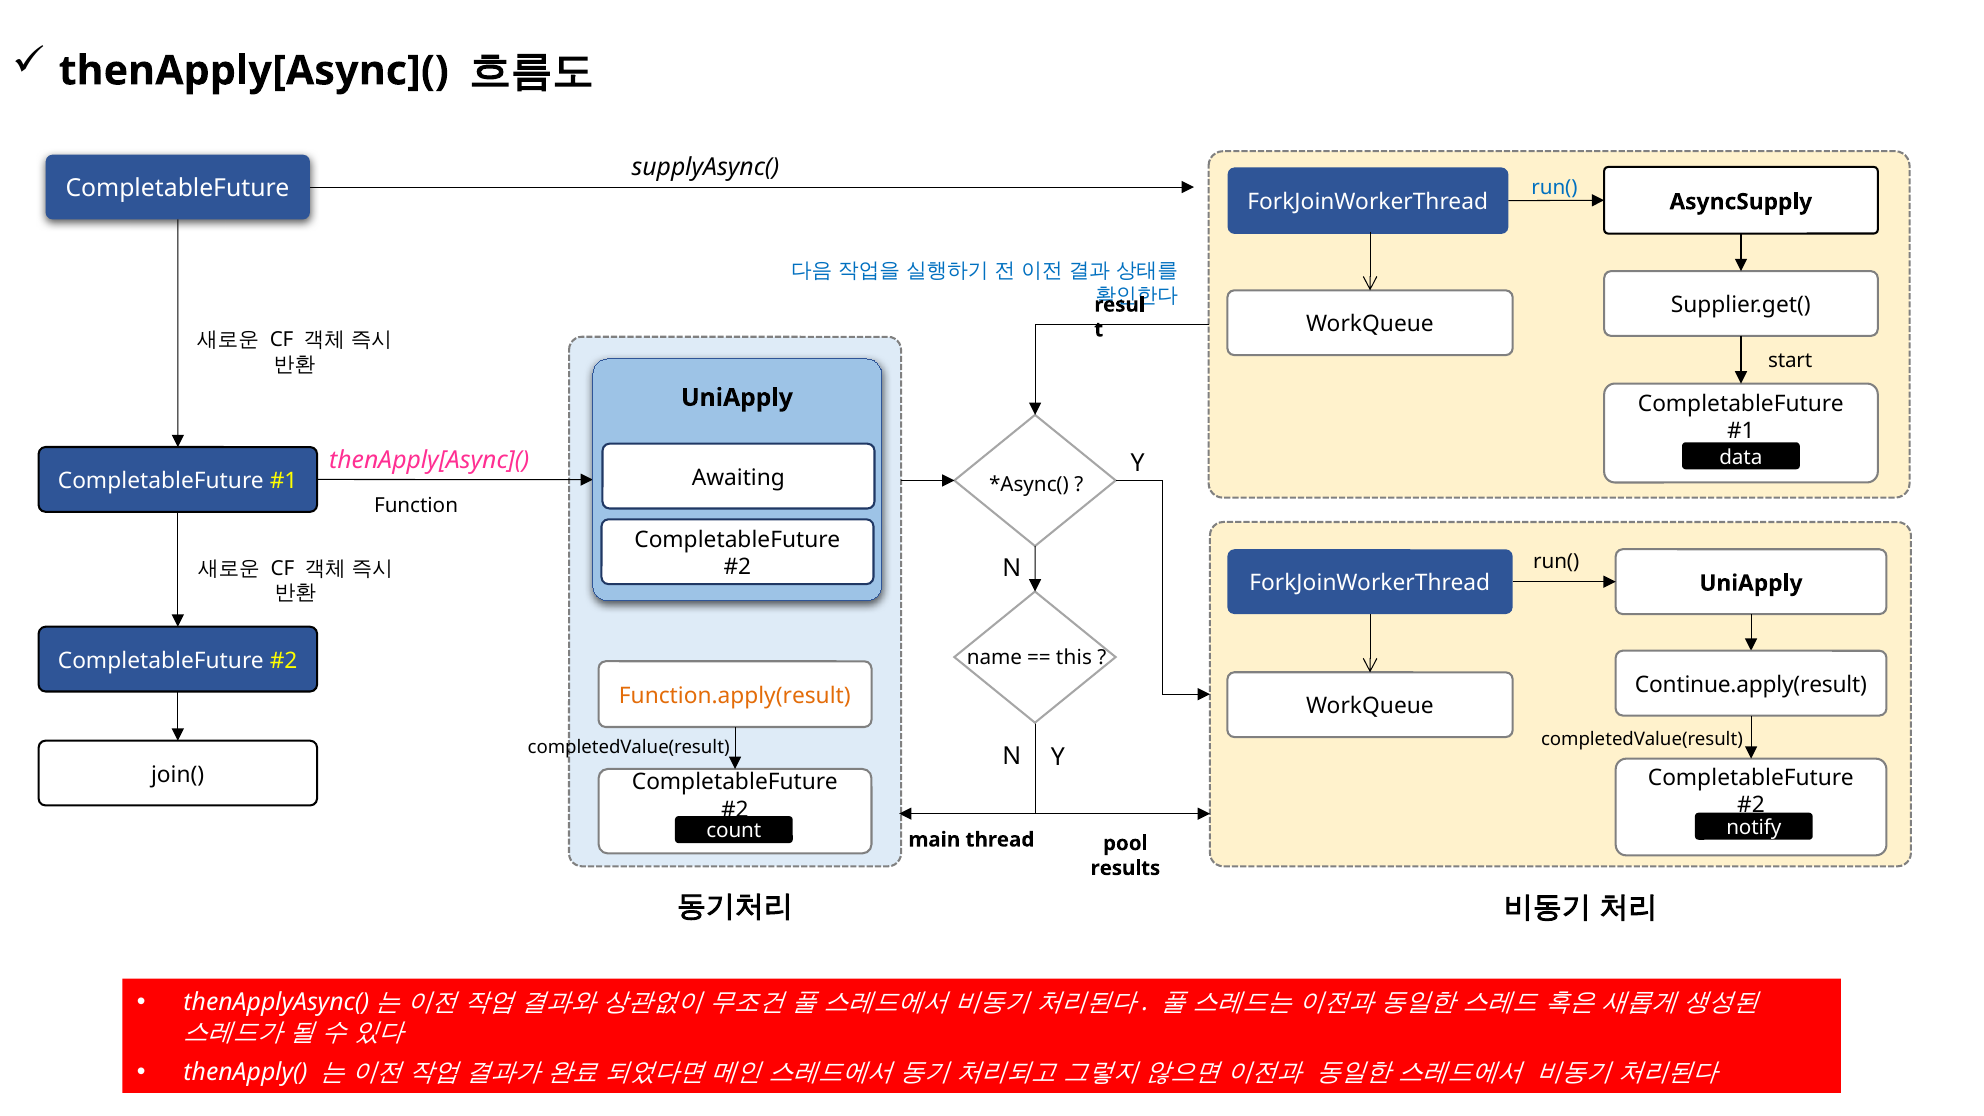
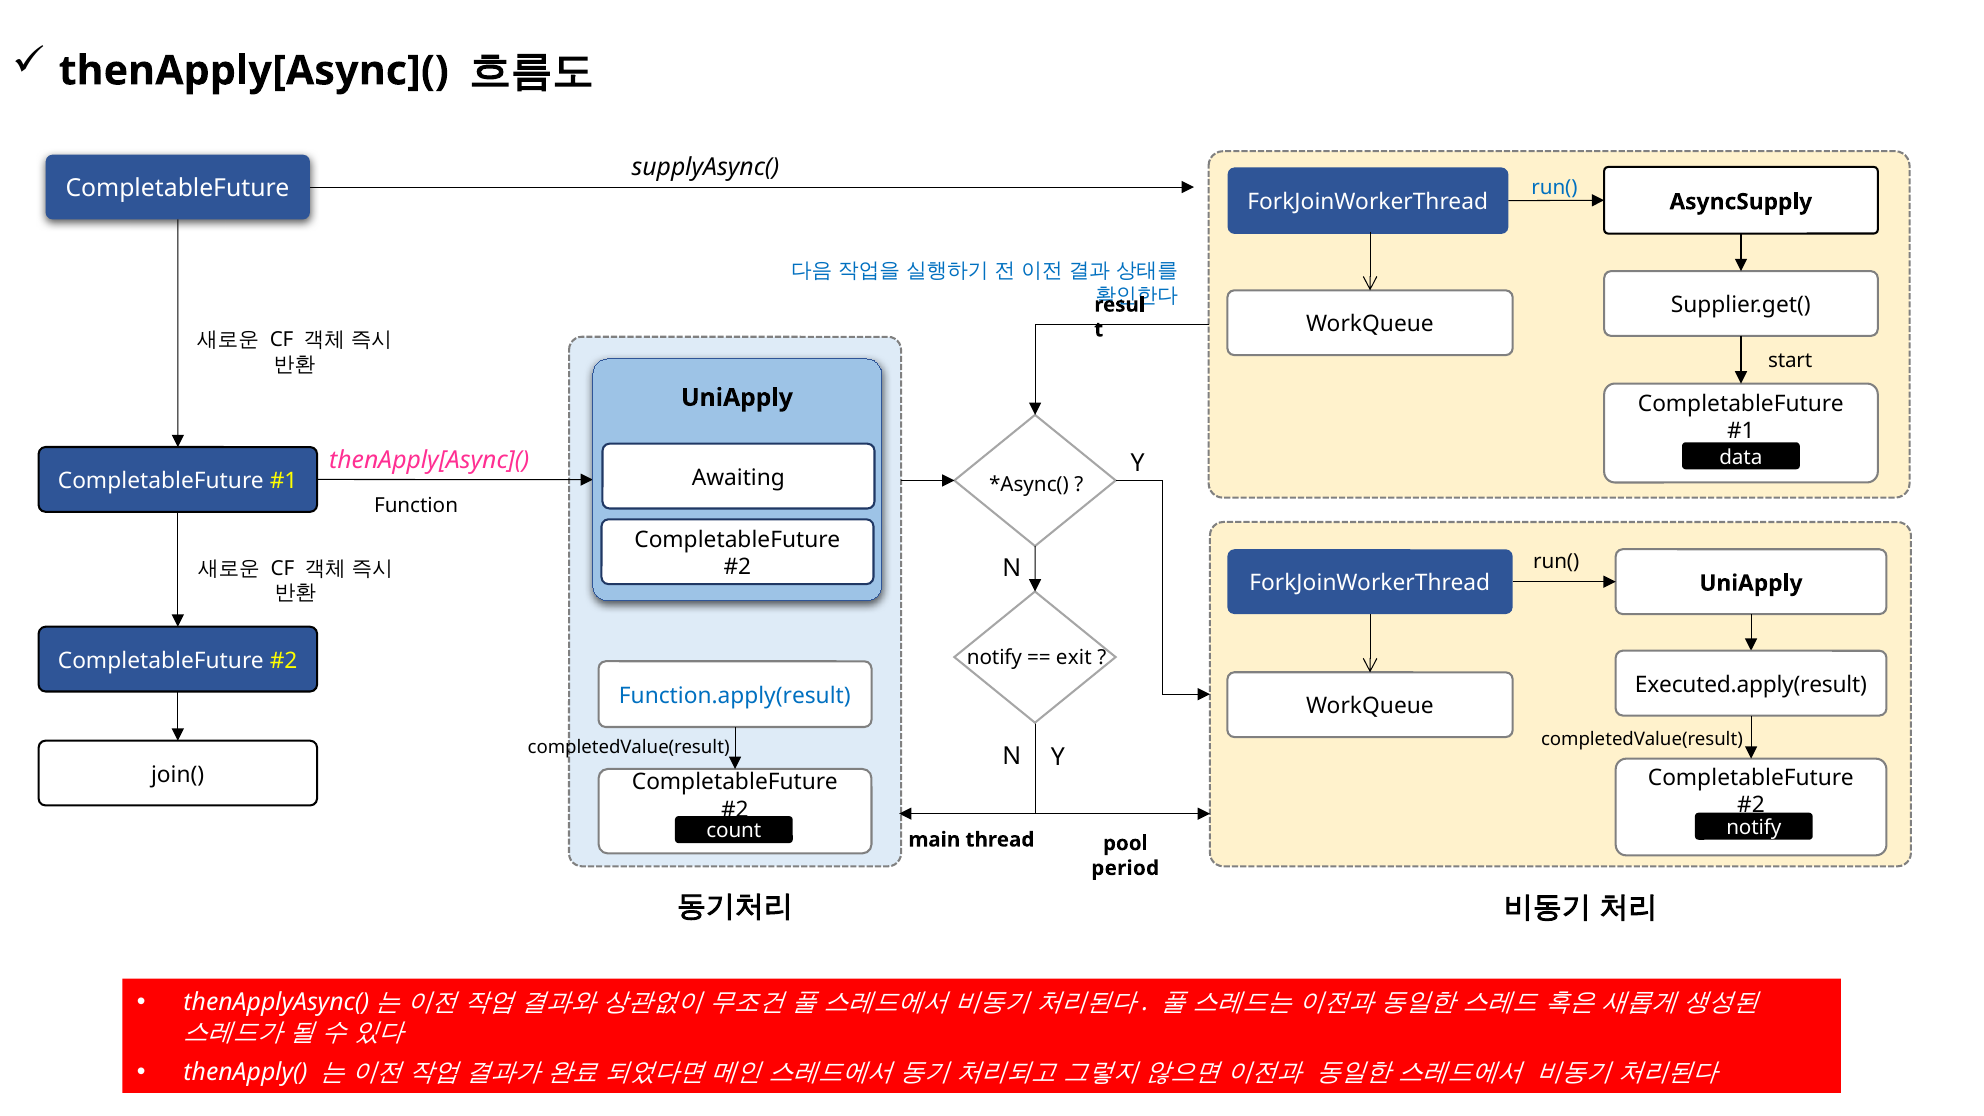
name: name -> notify (994, 658)
this: this -> exit (1074, 658)
Continue.apply(result: Continue.apply(result -> Executed.apply(result (1751, 685)
Function.apply(result colour: orange -> blue (735, 696)
results: results -> period (1125, 868)
